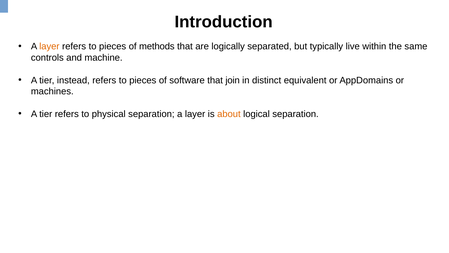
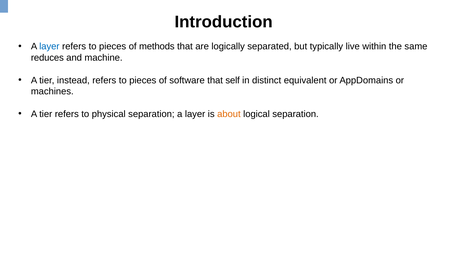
layer colour: orange -> blue (49, 46)
controls: controls -> reduces (47, 58)
join: join -> self (233, 80)
